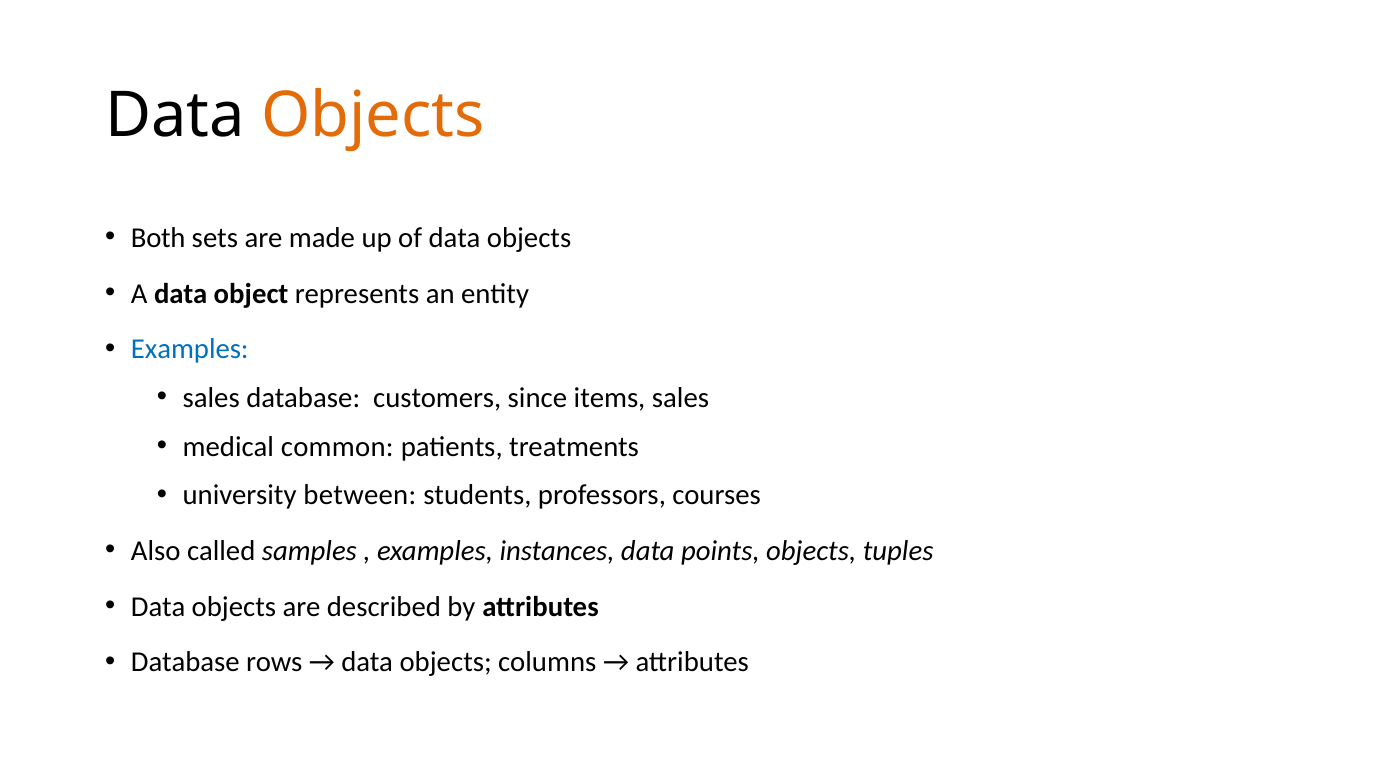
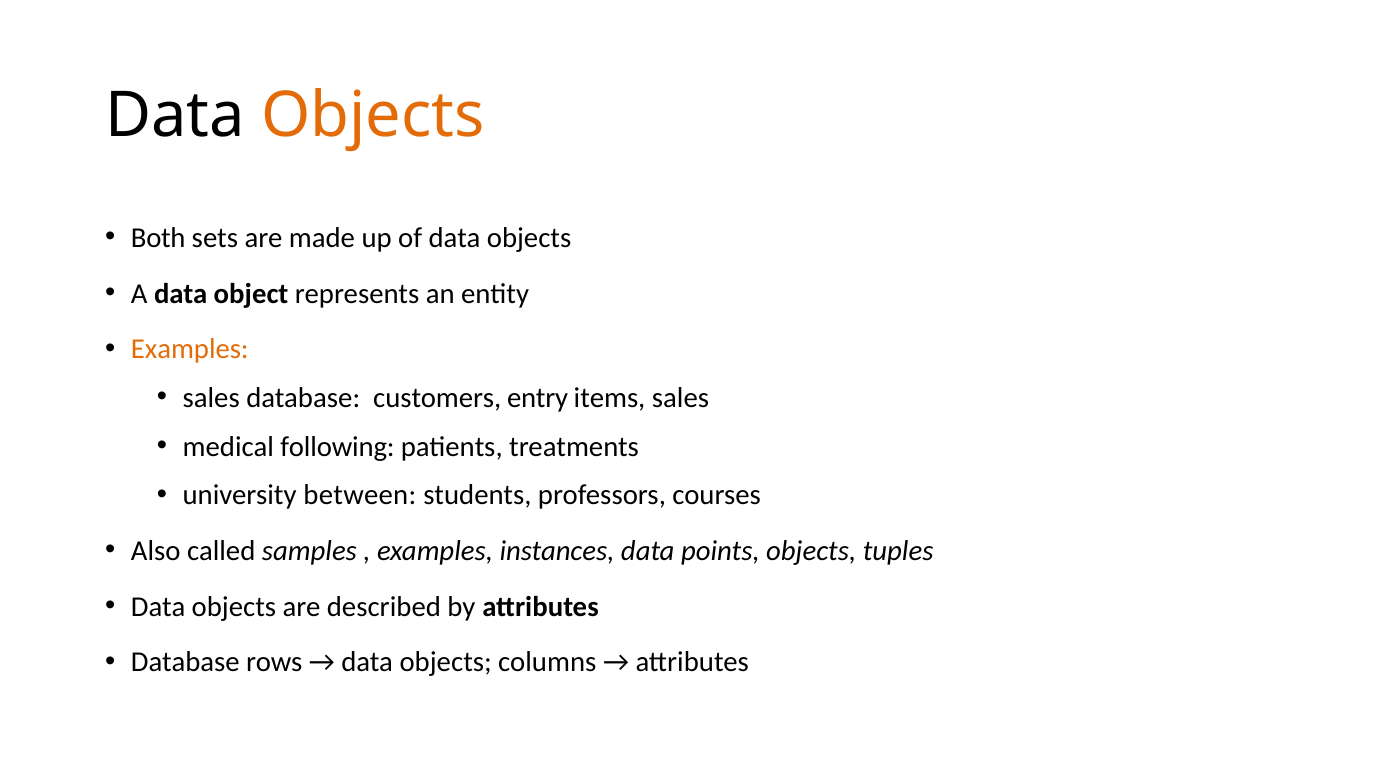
Examples colour: blue -> orange (190, 349)
since: since -> entry (538, 398)
common: common -> following (337, 446)
